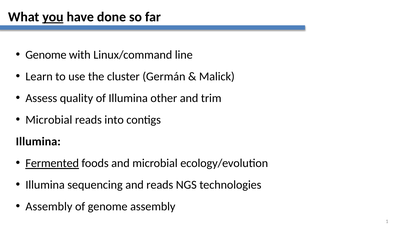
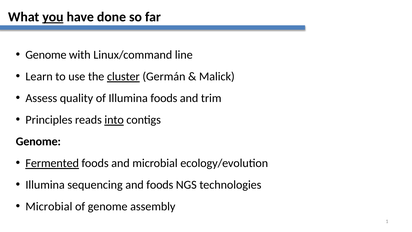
cluster underline: none -> present (123, 77)
Illumina other: other -> foods (164, 98)
Microbial: Microbial -> Principles (49, 120)
into underline: none -> present (114, 120)
Illumina: Illumina -> Genome (38, 142)
and reads: reads -> foods (160, 185)
Assembly: Assembly -> Microbial (49, 206)
